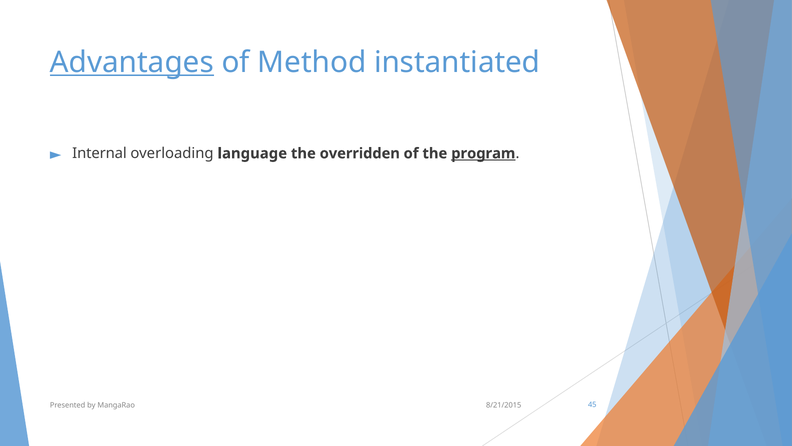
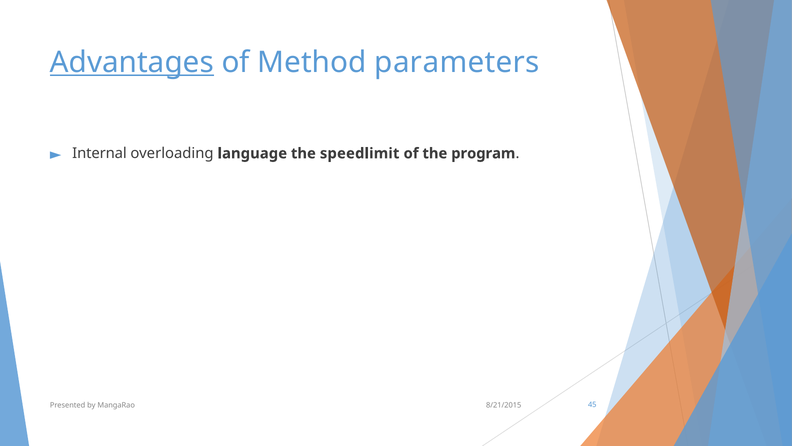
instantiated: instantiated -> parameters (457, 62)
overridden: overridden -> speedlimit (360, 153)
program underline: present -> none (483, 153)
